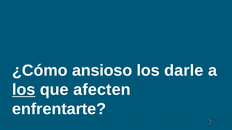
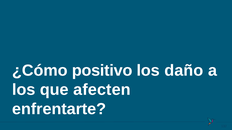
ansioso: ansioso -> positivo (102, 71)
darle: darle -> daño (184, 71)
los underline: present -> none (24, 90)
